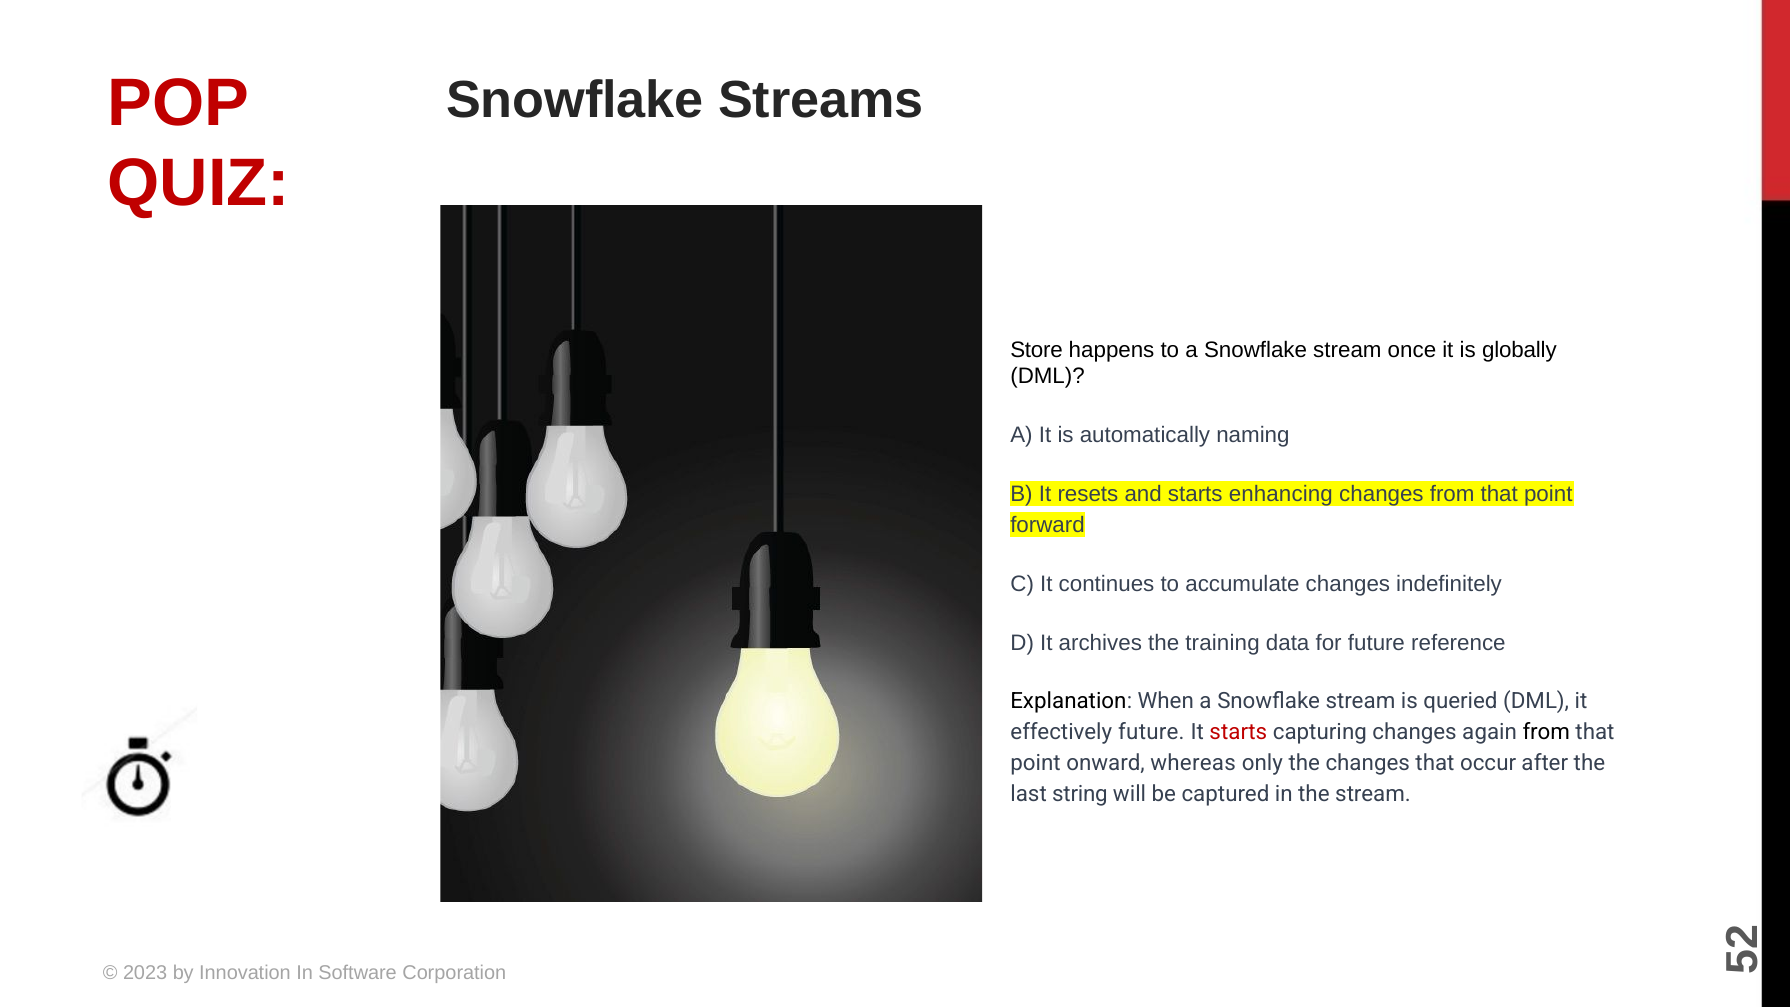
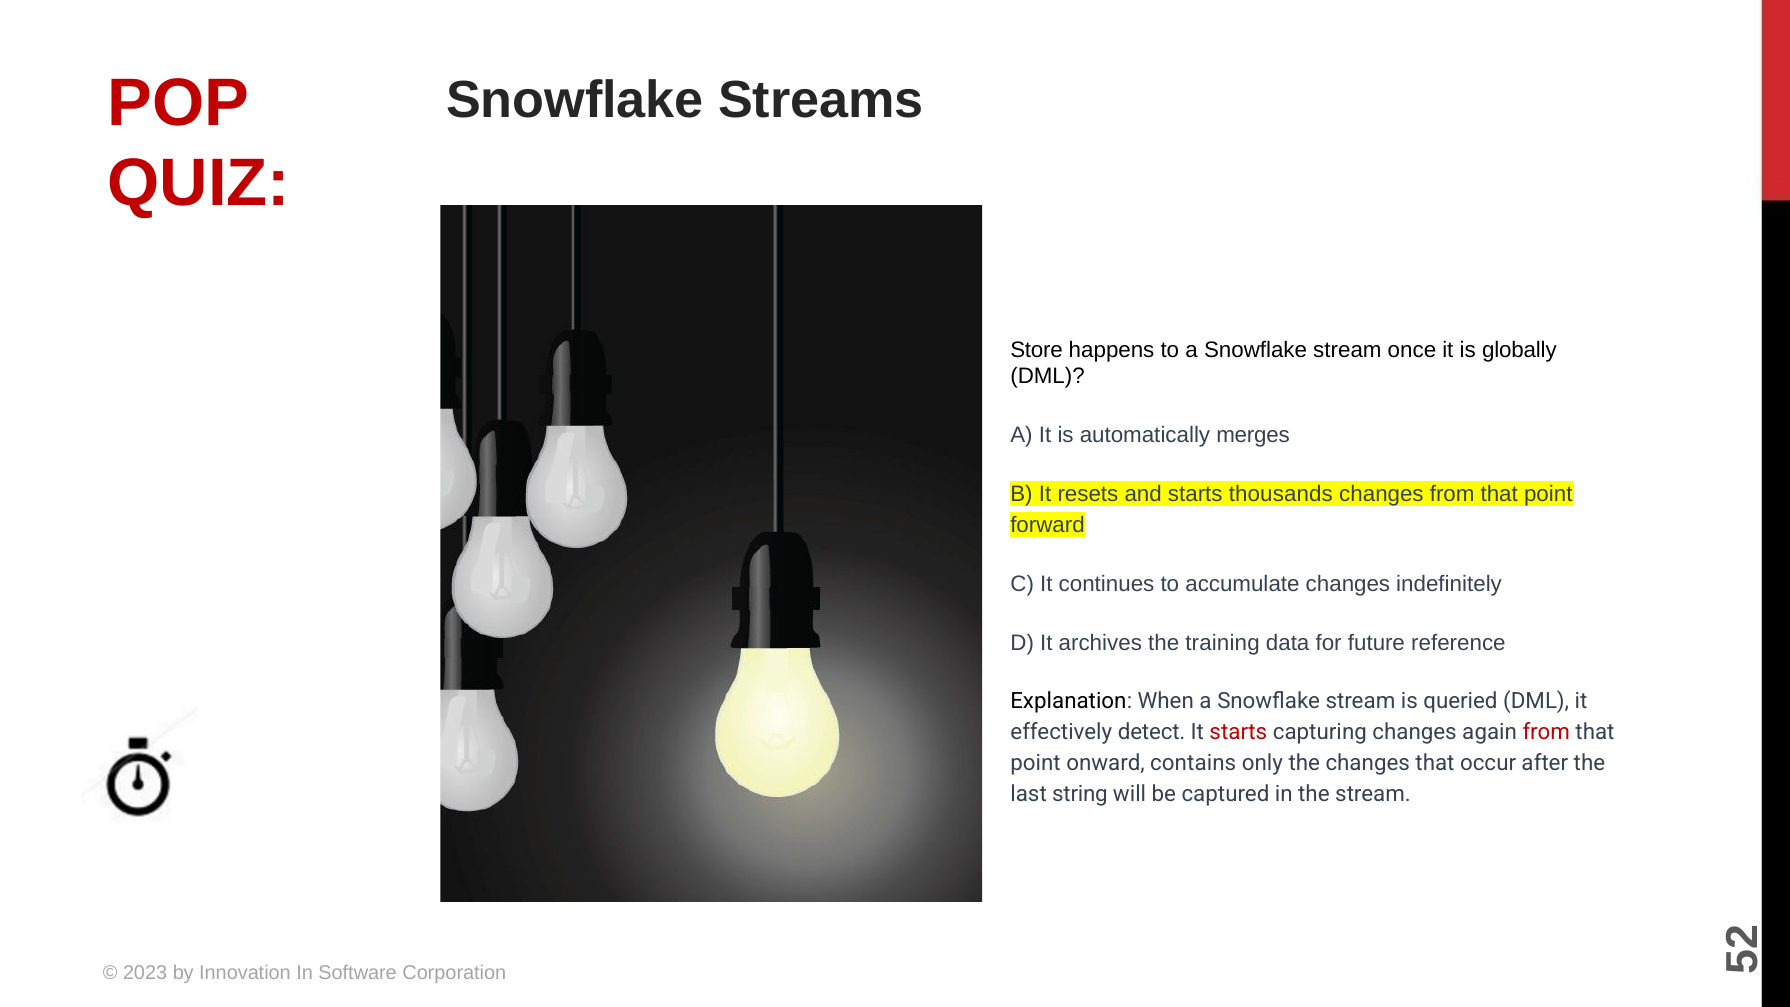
naming: naming -> merges (1253, 435)
enhancing: enhancing -> thousands (1281, 494)
effectively future: future -> detect (1152, 732)
from colour: black -> red (1546, 732)
whereas: whereas -> contains (1193, 763)
